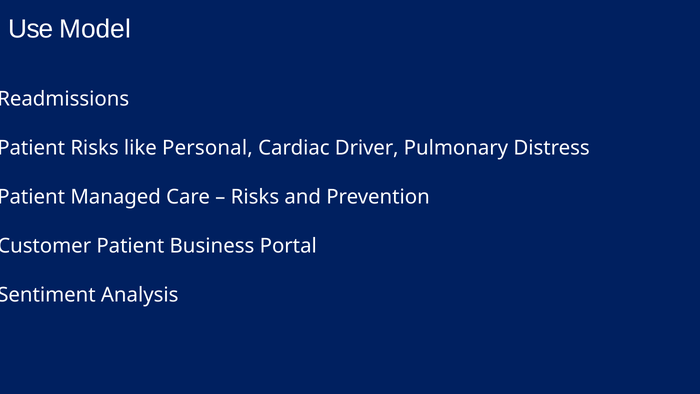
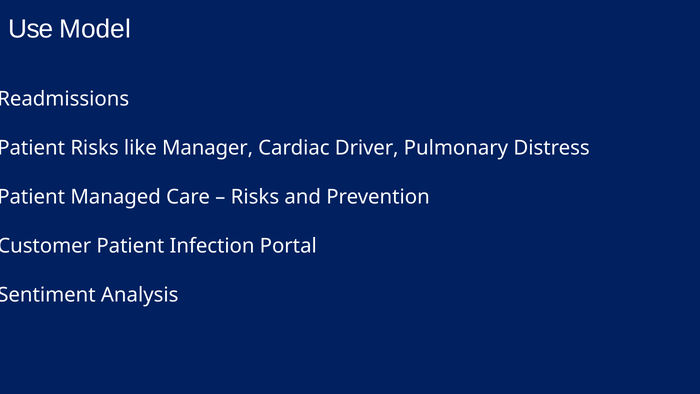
Personal: Personal -> Manager (208, 148)
Business: Business -> Infection (212, 246)
